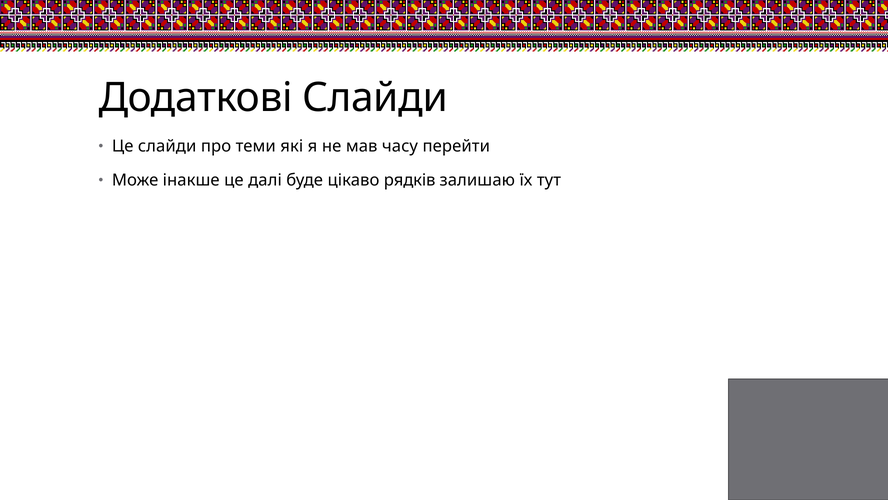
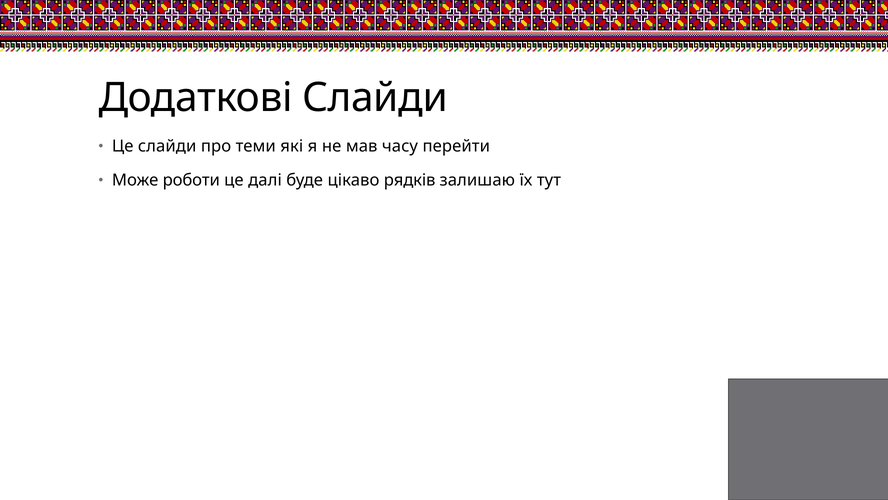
інакше: інакше -> роботи (191, 180)
